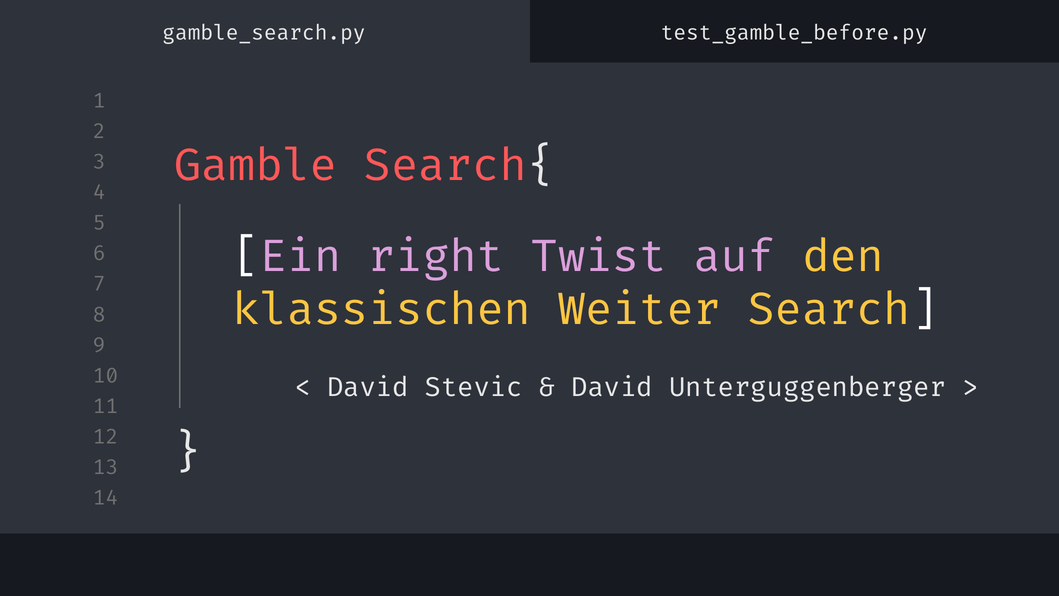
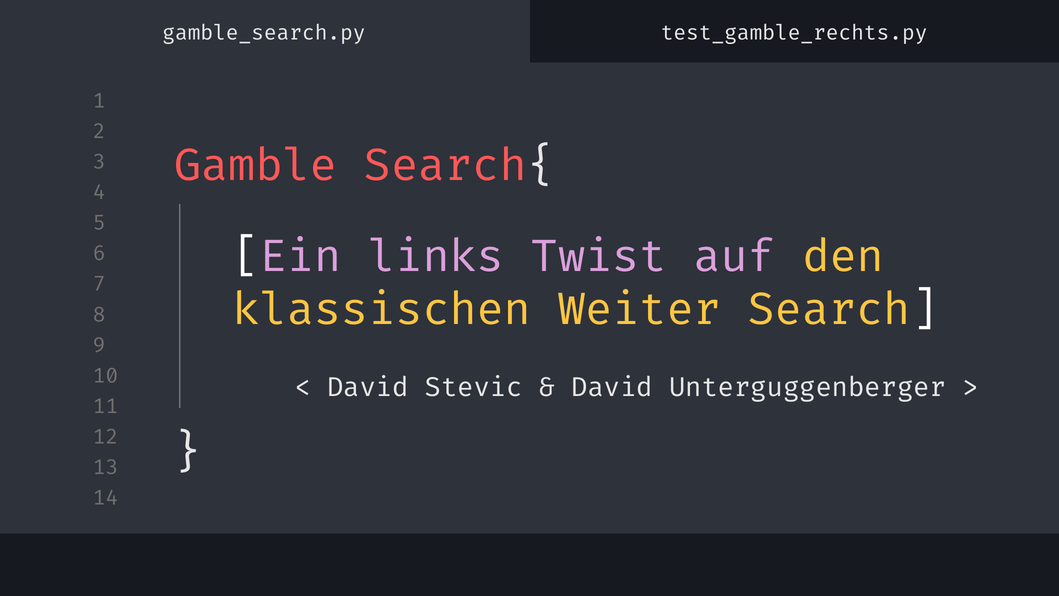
test_gamble_before.py: test_gamble_before.py -> test_gamble_rechts.py (794, 33)
right: right -> links (436, 257)
